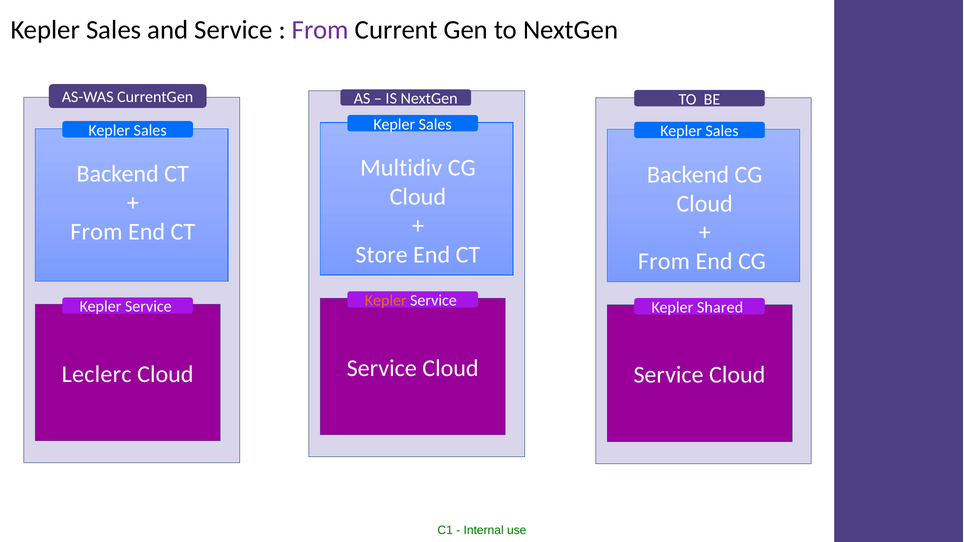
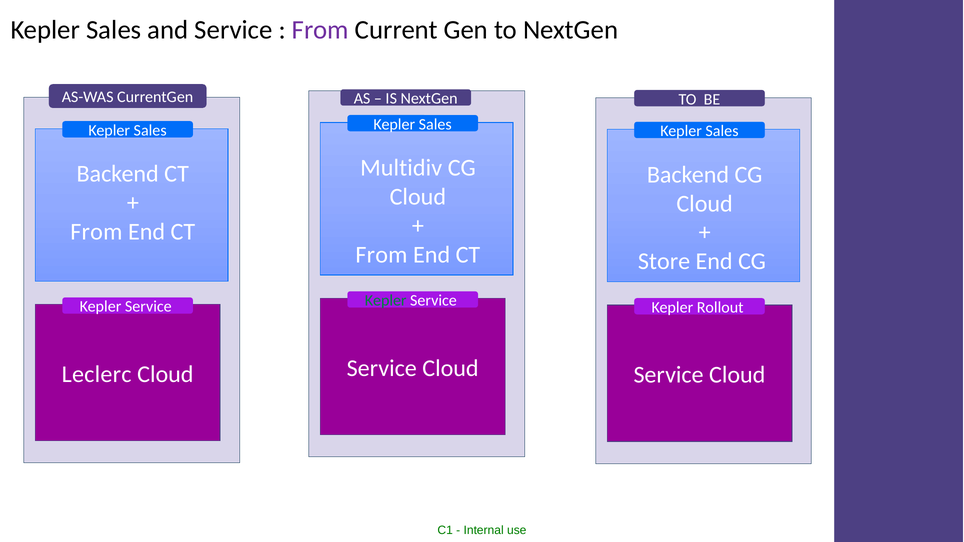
Store: Store -> From (381, 255)
From: From -> Store (664, 262)
Kepler colour: orange -> green (386, 301)
Shared: Shared -> Rollout (720, 308)
